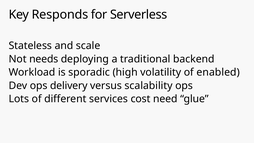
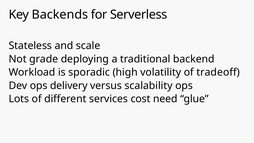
Responds: Responds -> Backends (60, 15)
needs: needs -> grade (44, 59)
enabled: enabled -> tradeoff (218, 72)
